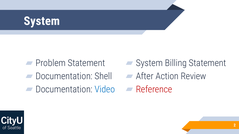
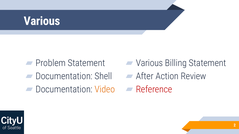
System: System -> Various (42, 21)
System: System -> Various (149, 63)
Video colour: blue -> orange (105, 90)
